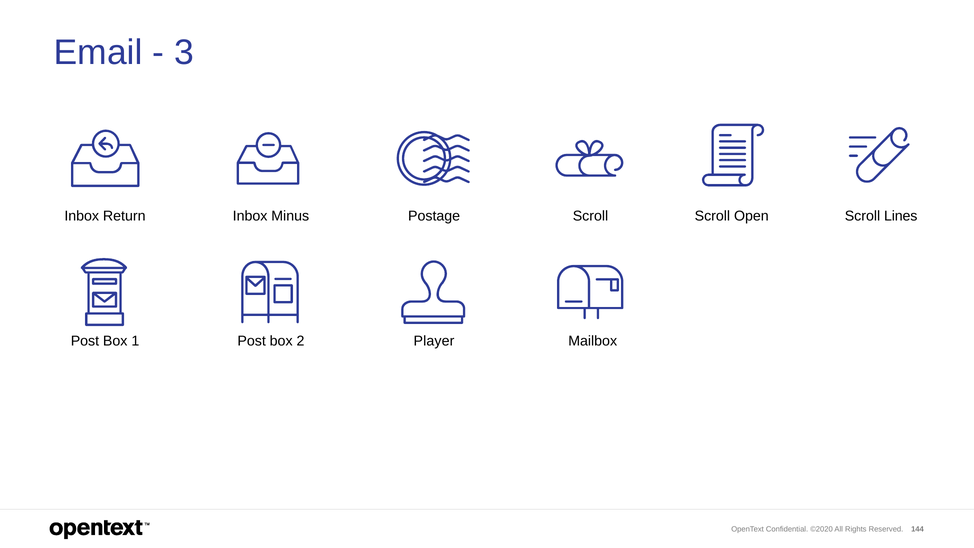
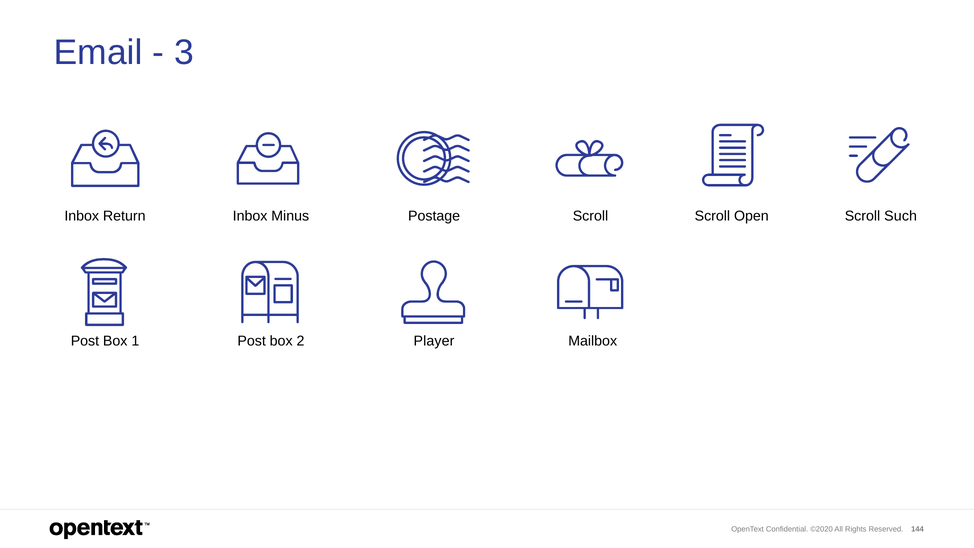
Lines: Lines -> Such (901, 216)
